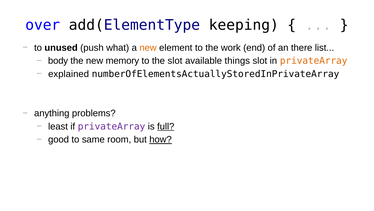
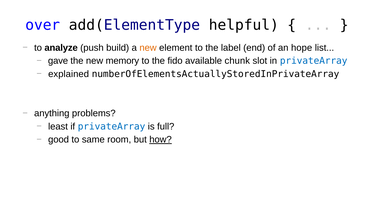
keeping: keeping -> helpful (244, 25)
unused: unused -> analyze (61, 48)
what: what -> build (118, 48)
work: work -> label (231, 48)
there: there -> hope (302, 48)
body: body -> gave (58, 61)
the slot: slot -> fido (175, 61)
things: things -> chunk (237, 61)
privateArray colour: orange -> blue (314, 61)
privateArray colour: purple -> blue (112, 126)
full underline: present -> none (166, 126)
